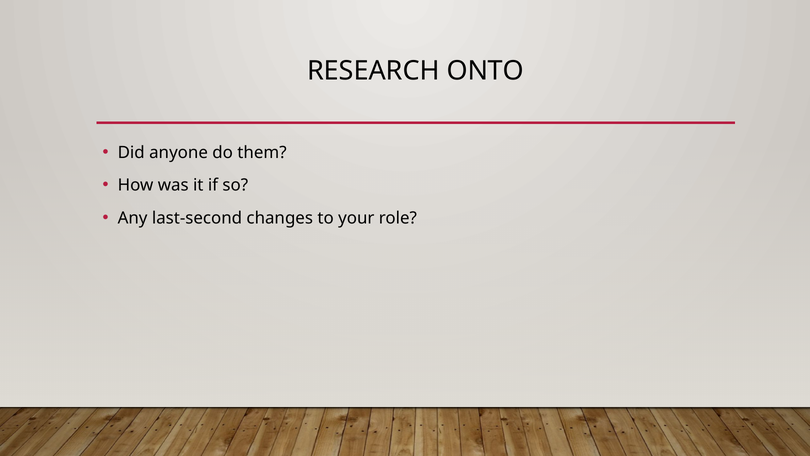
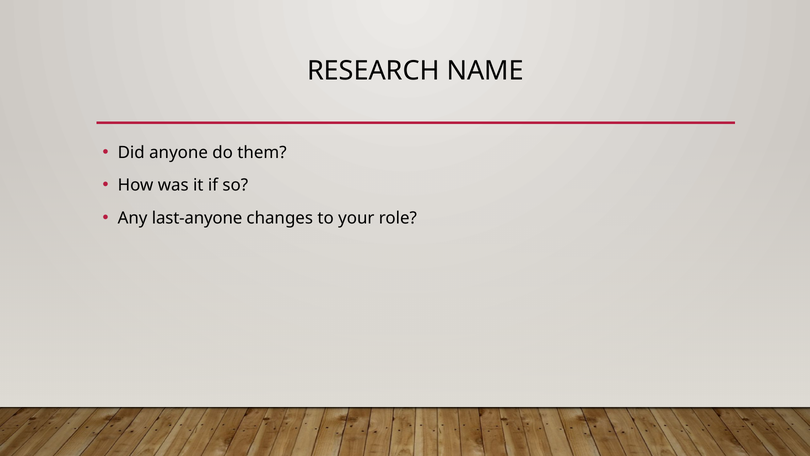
ONTO: ONTO -> NAME (485, 71)
last-second: last-second -> last-anyone (197, 218)
